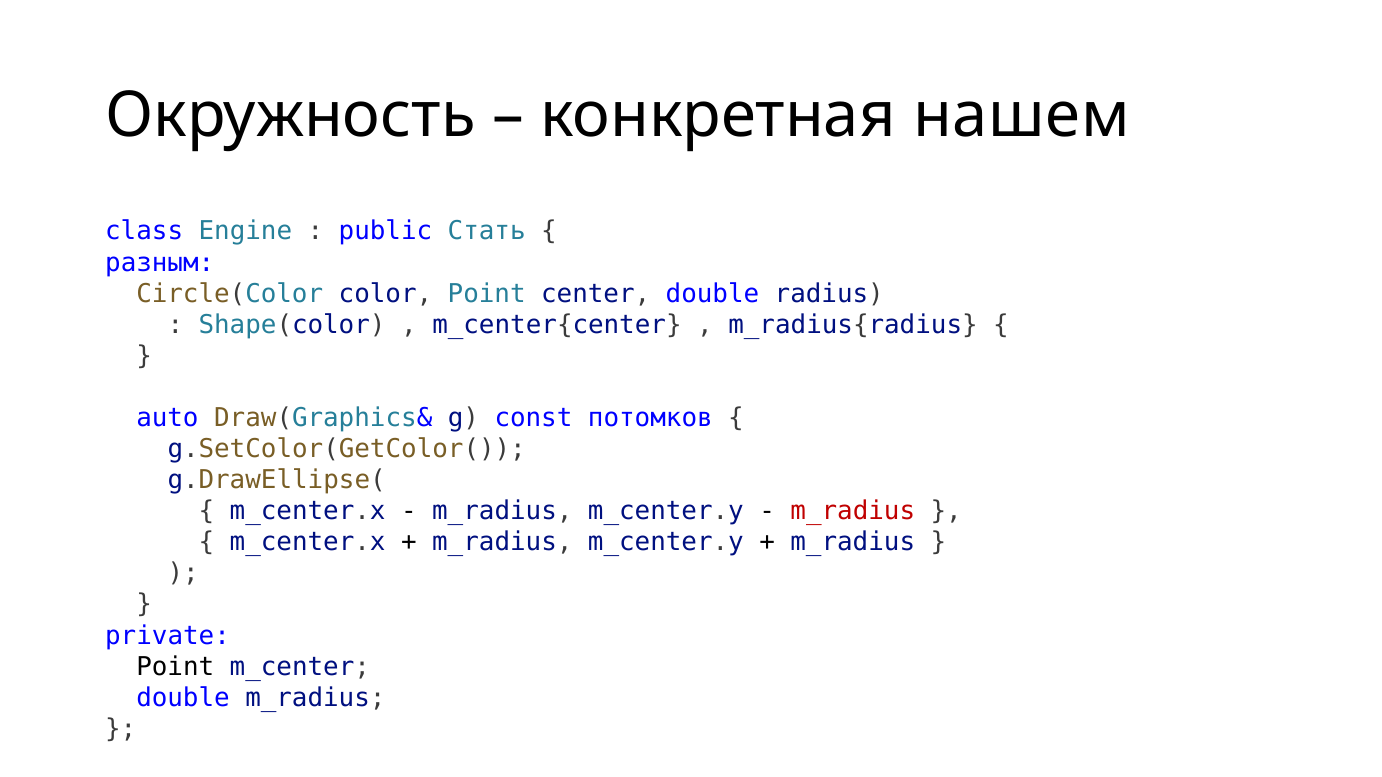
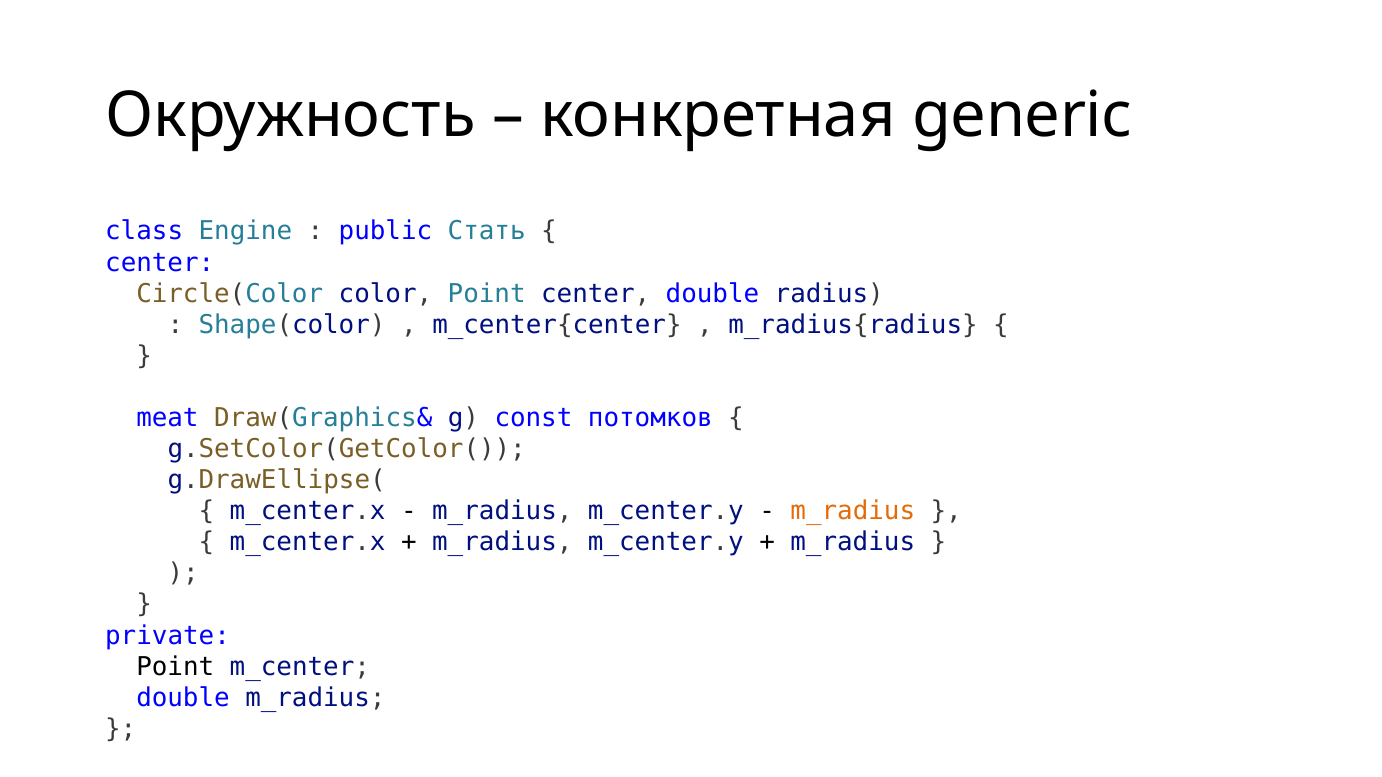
нашем: нашем -> generic (1022, 116)
разным: разным -> center (160, 263)
auto: auto -> meat (167, 418)
m_radius colour: red -> orange (853, 511)
